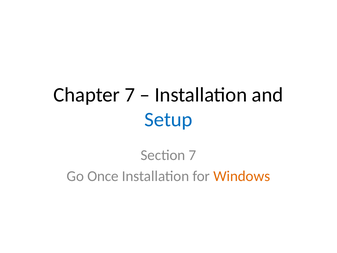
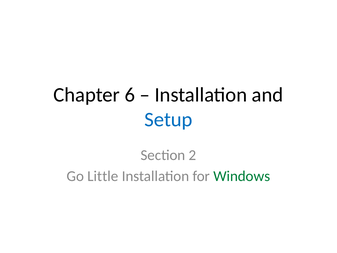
Chapter 7: 7 -> 6 (130, 95)
Section 7: 7 -> 2 (193, 155)
Once: Once -> Little (103, 176)
Windows colour: orange -> green (242, 176)
